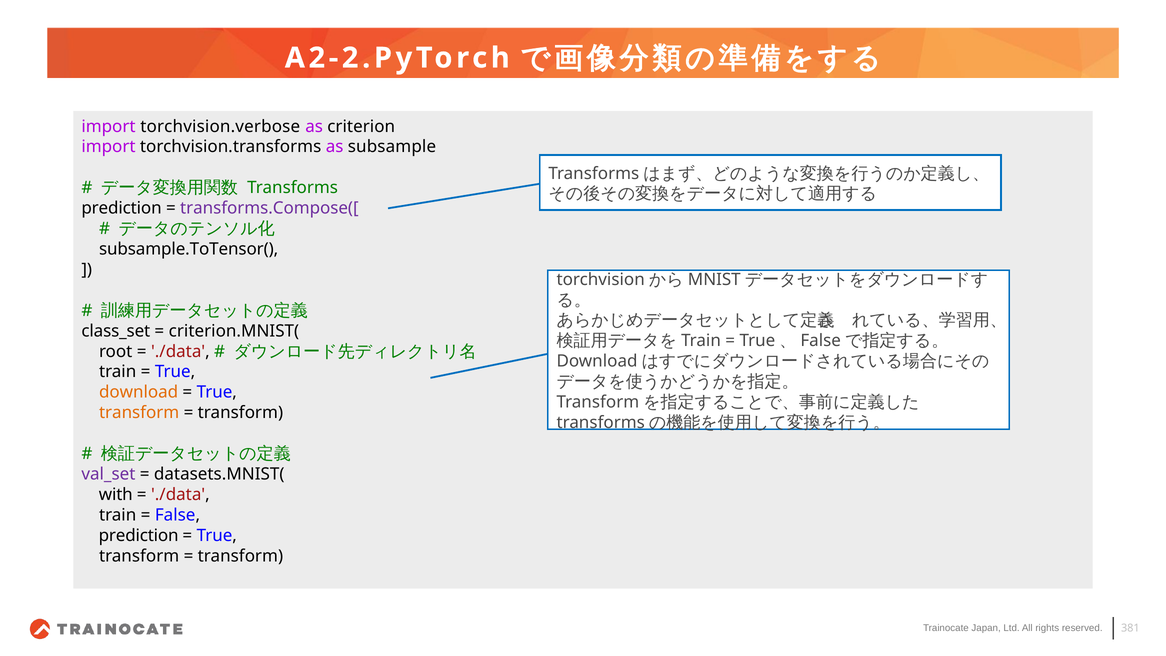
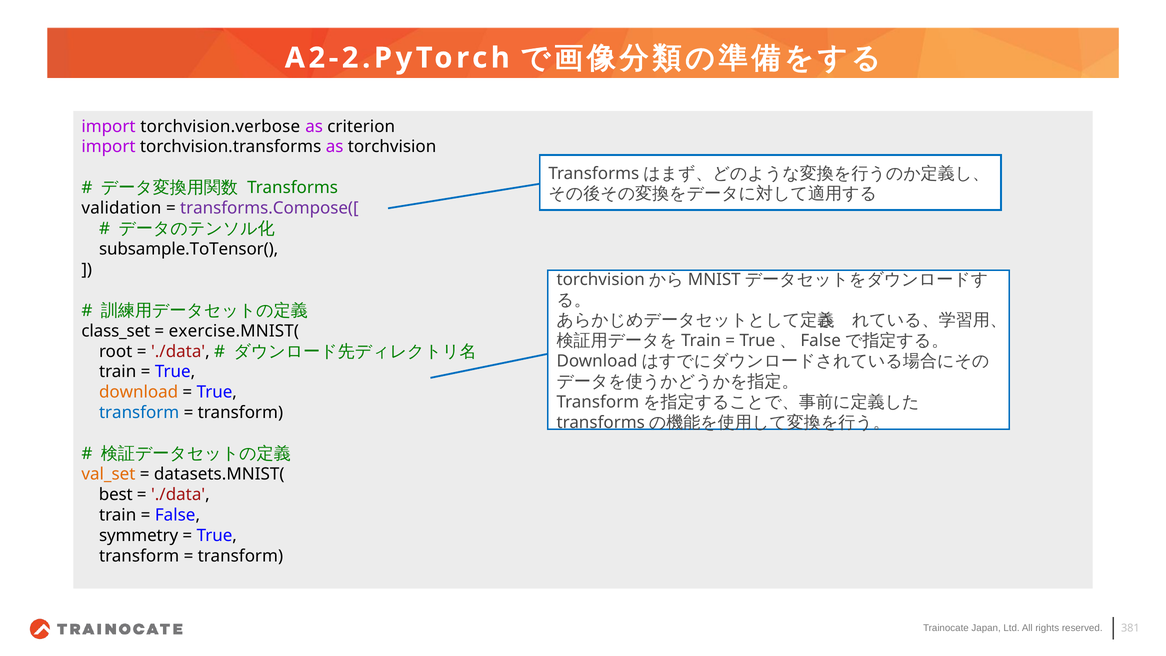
subsample: subsample -> torchvision (392, 147)
prediction: prediction -> validation (121, 208)
criterion.MNIST(: criterion.MNIST( -> exercise.MNIST( (234, 331)
transform colour: orange -> blue (139, 413)
val_set colour: purple -> orange (108, 474)
with: with -> best (116, 495)
prediction: prediction -> symmetry (139, 535)
